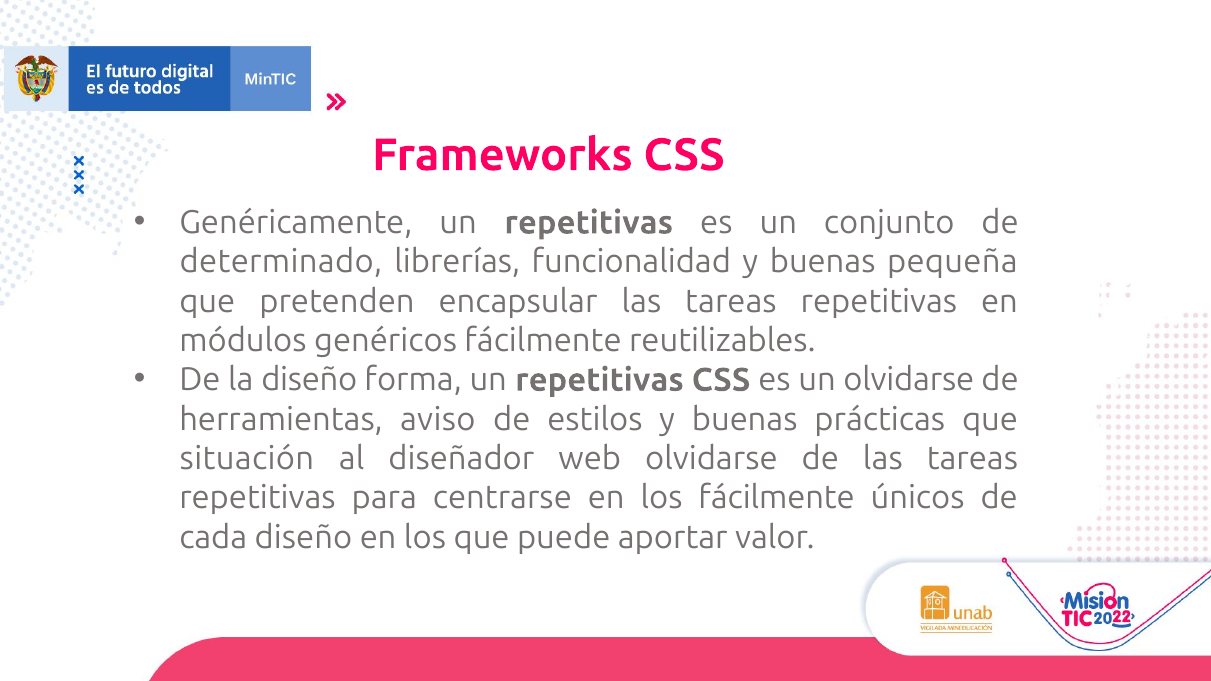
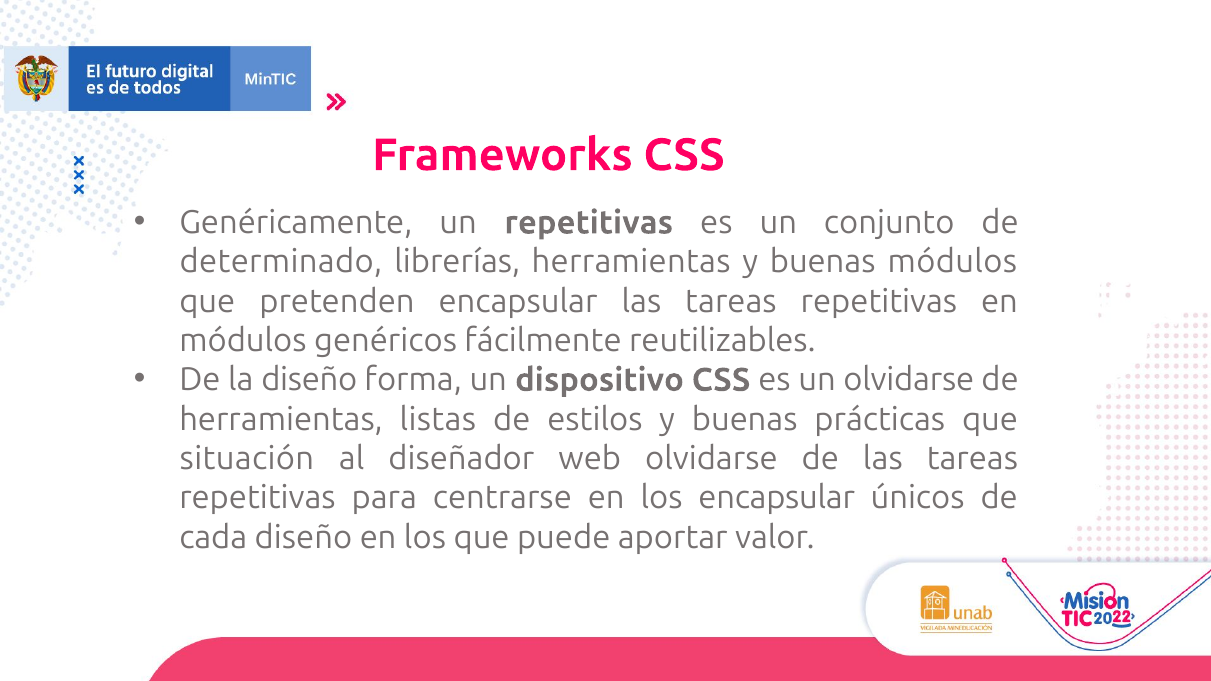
librerías funcionalidad: funcionalidad -> herramientas (631, 262)
buenas pequeña: pequeña -> módulos (952, 262)
forma un repetitivas: repetitivas -> dispositivo (600, 380)
aviso: aviso -> listas (438, 419)
los fácilmente: fácilmente -> encapsular (777, 498)
